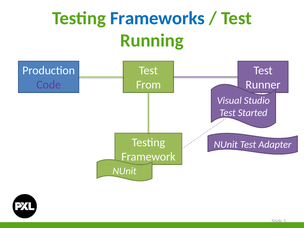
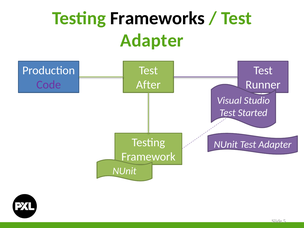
Frameworks colour: blue -> black (157, 18)
Running: Running -> Adapter (152, 41)
From: From -> After (148, 85)
